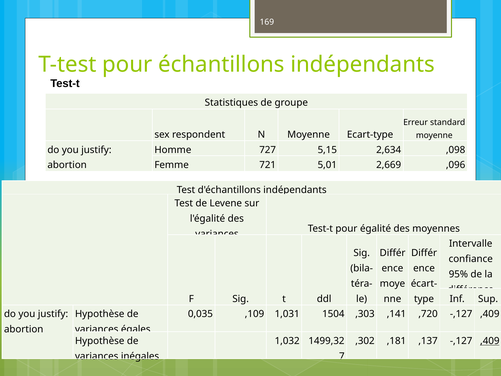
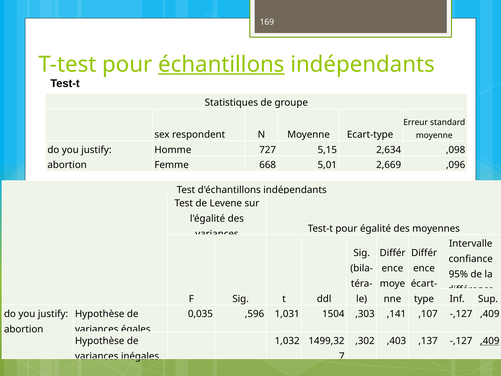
échantillons underline: none -> present (221, 64)
721: 721 -> 668 (268, 165)
,109: ,109 -> ,596 (254, 314)
,720: ,720 -> ,107 (428, 314)
,181: ,181 -> ,403 (396, 341)
